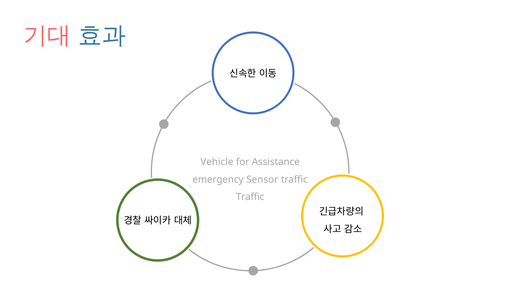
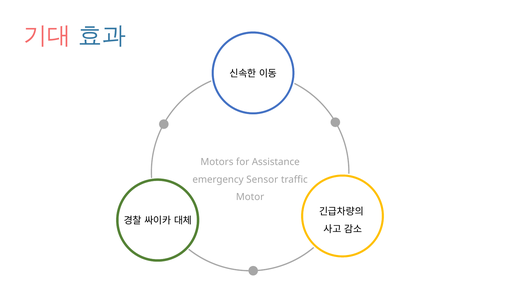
Vehicle: Vehicle -> Motors (217, 162)
Traffic: Traffic -> Motor (250, 197)
